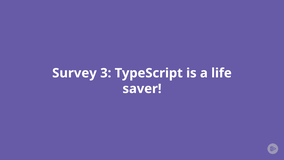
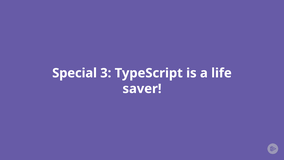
Survey: Survey -> Special (75, 73)
